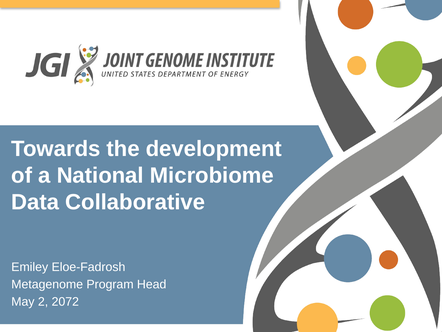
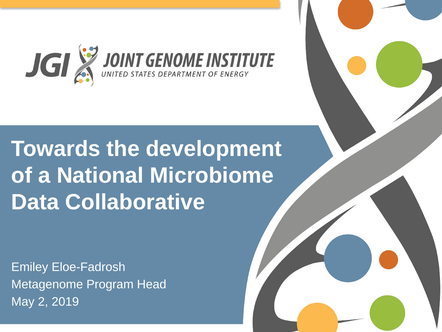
2072: 2072 -> 2019 (65, 301)
